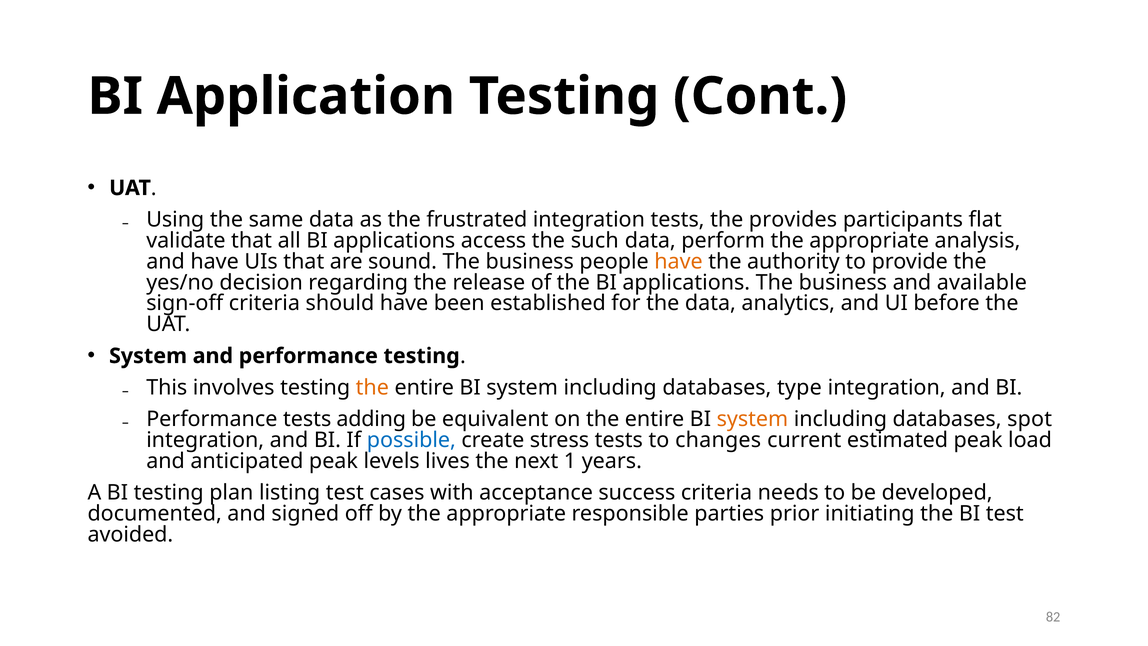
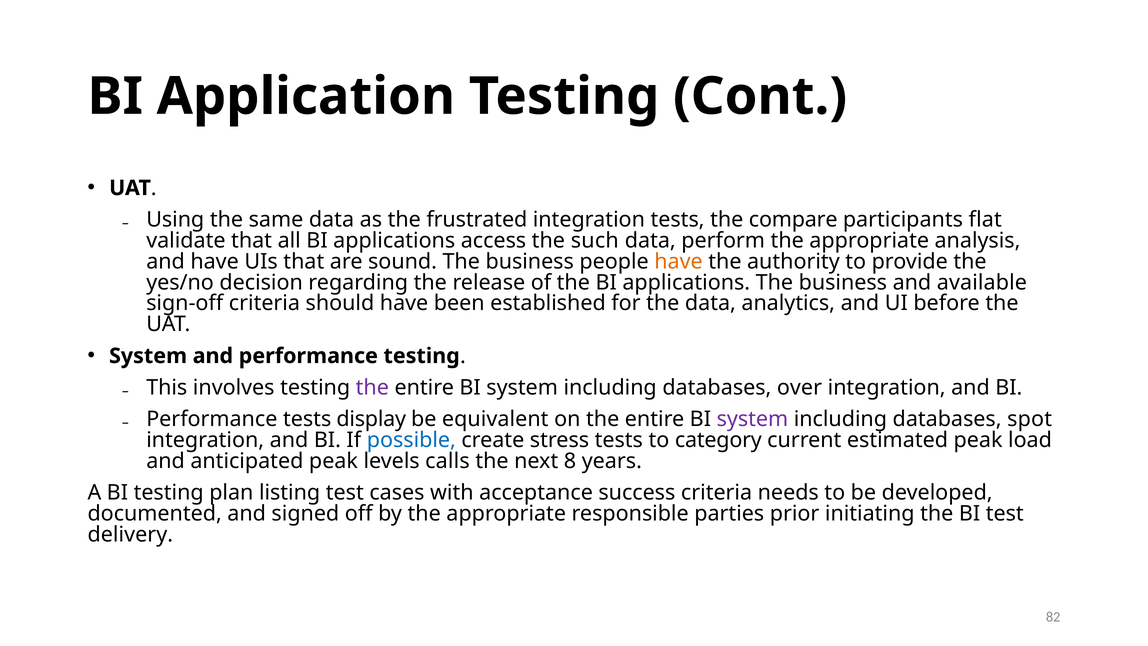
provides: provides -> compare (793, 220)
the colour: orange -> purple (372, 387)
type: type -> over (799, 387)
adding: adding -> display (371, 419)
system colour: orange -> purple (752, 419)
changes: changes -> category (718, 440)
lives: lives -> calls (447, 461)
1: 1 -> 8 (570, 461)
avoided: avoided -> delivery (130, 534)
